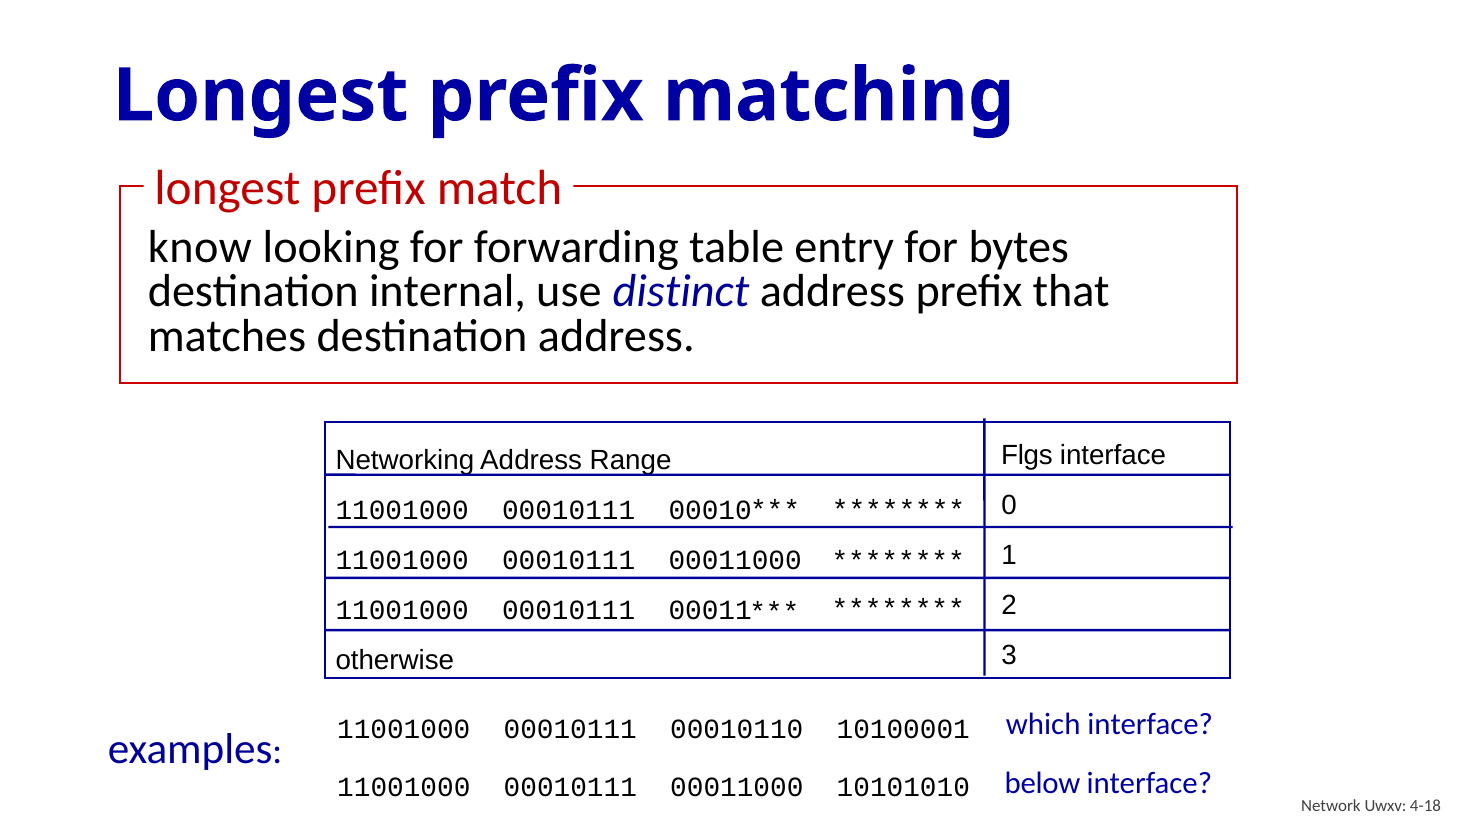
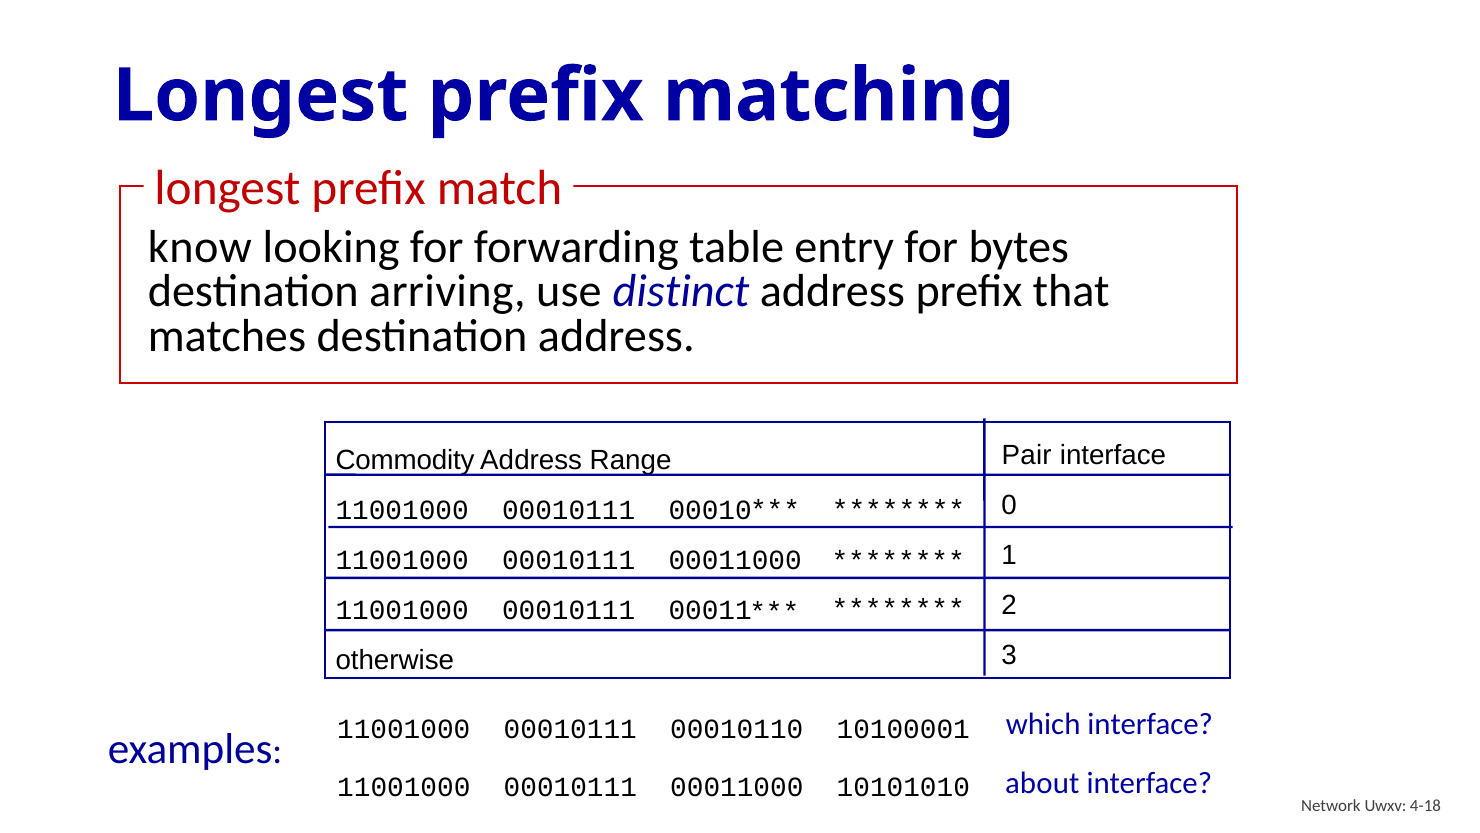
internal: internal -> arriving (447, 291)
Flgs: Flgs -> Pair (1027, 455)
Networking: Networking -> Commodity (405, 460)
below: below -> about (1042, 783)
